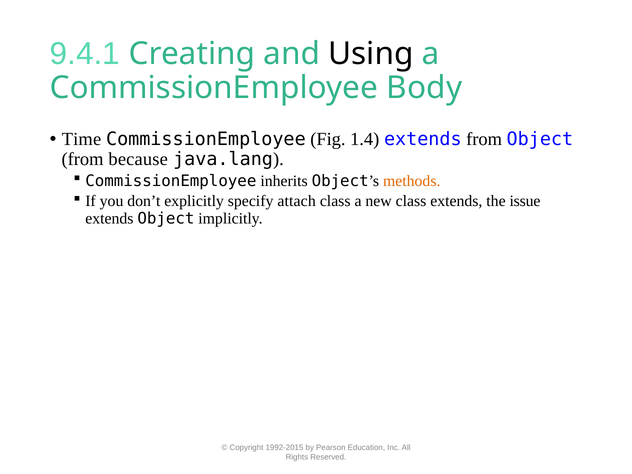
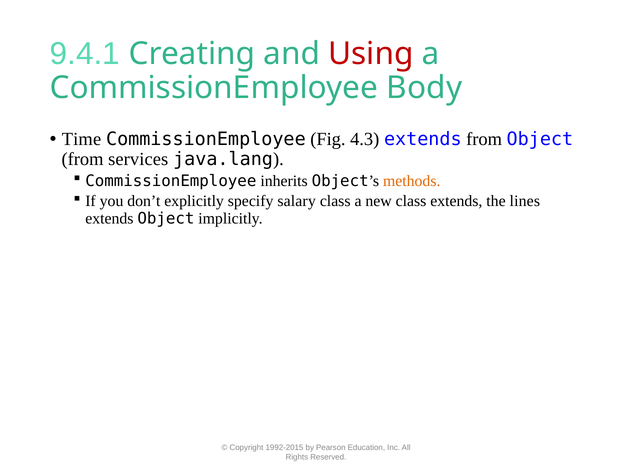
Using colour: black -> red (371, 54)
1.4: 1.4 -> 4.3 (365, 139)
because: because -> services (138, 159)
attach: attach -> salary (297, 201)
issue: issue -> lines (525, 201)
